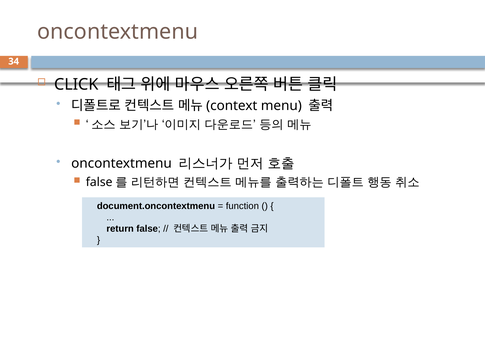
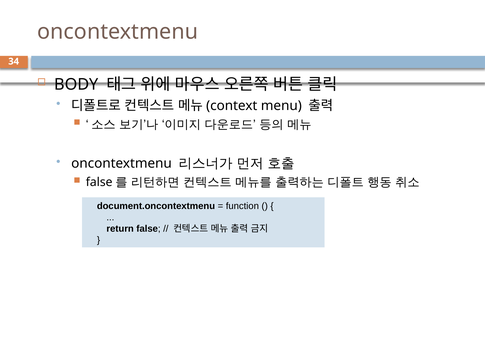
CLICK: CLICK -> BODY (76, 84)
